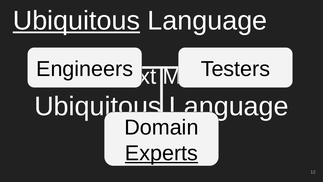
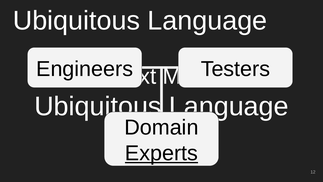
Ubiquitous underline: present -> none (76, 21)
